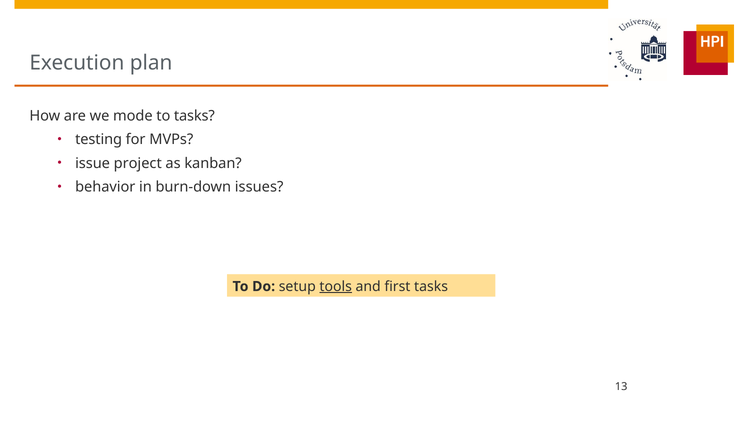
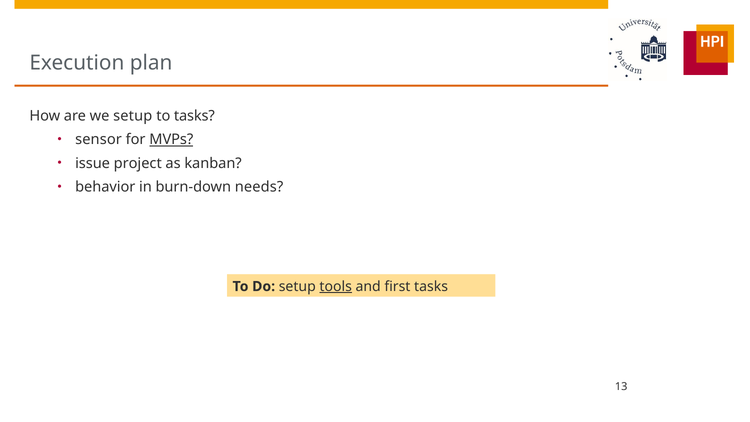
we mode: mode -> setup (133, 116)
testing: testing -> sensor (99, 140)
MVPs underline: none -> present (171, 140)
issues: issues -> needs (259, 187)
